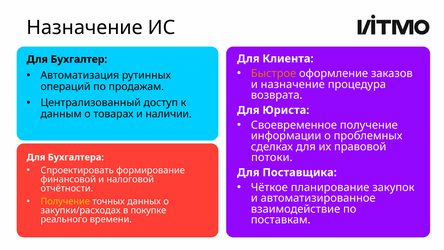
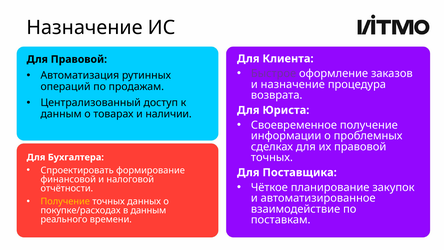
Для Бухгалтер: Бухгалтер -> Правовой (79, 59)
Быстрое colour: orange -> purple (274, 74)
потоки: потоки -> точных (272, 157)
закупки/расходах: закупки/расходах -> покупке/расходах (81, 210)
в покупке: покупке -> данным (148, 210)
